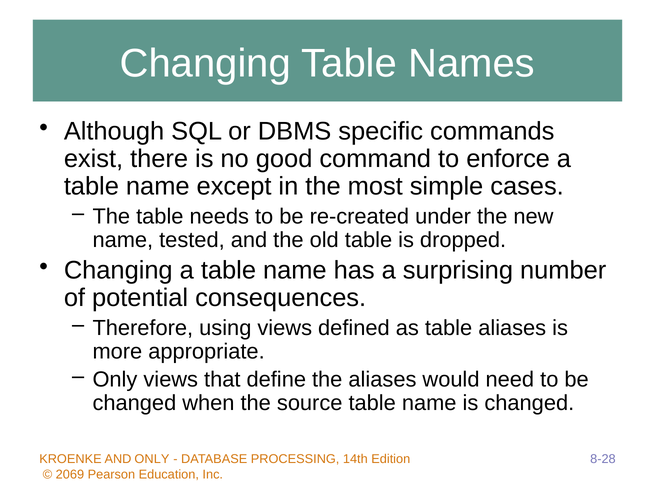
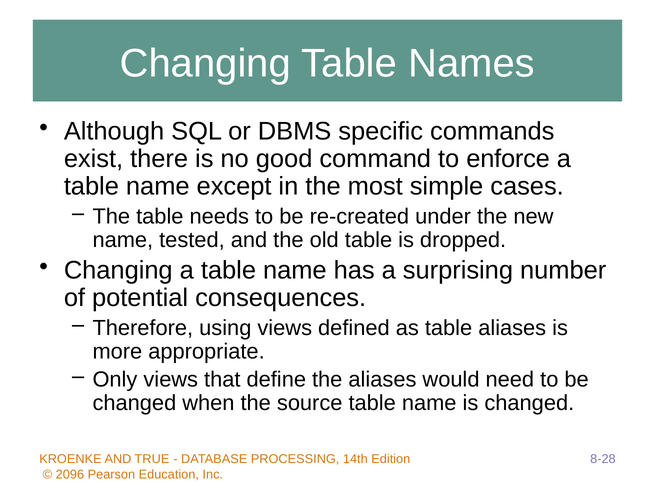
AND ONLY: ONLY -> TRUE (152, 459)
2069: 2069 -> 2096 (70, 475)
